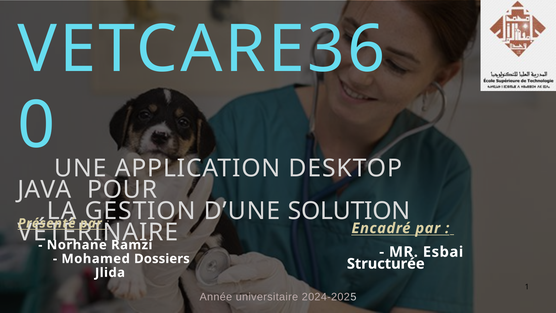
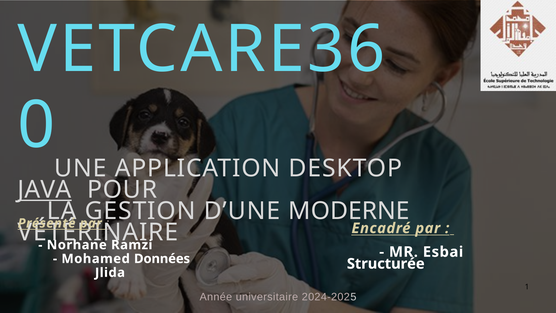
JAVA underline: none -> present (45, 190)
SOLUTION: SOLUTION -> MODERNE (349, 211)
Dossiers: Dossiers -> Données (162, 259)
